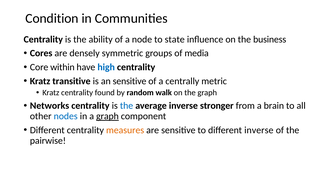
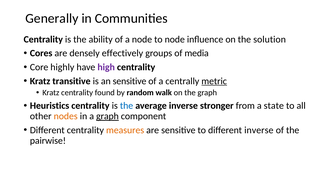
Condition: Condition -> Generally (52, 18)
to state: state -> node (175, 39)
business: business -> solution (270, 39)
symmetric: symmetric -> effectively (122, 53)
within: within -> highly (62, 67)
high colour: blue -> purple (106, 67)
metric underline: none -> present (214, 81)
Networks: Networks -> Heuristics (50, 106)
brain: brain -> state (274, 106)
nodes colour: blue -> orange (66, 116)
